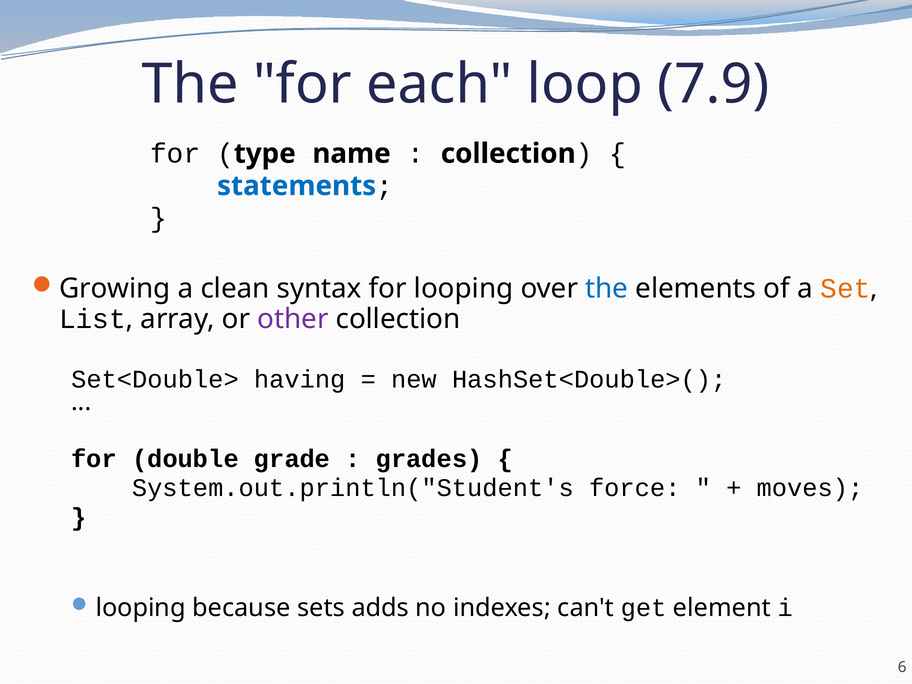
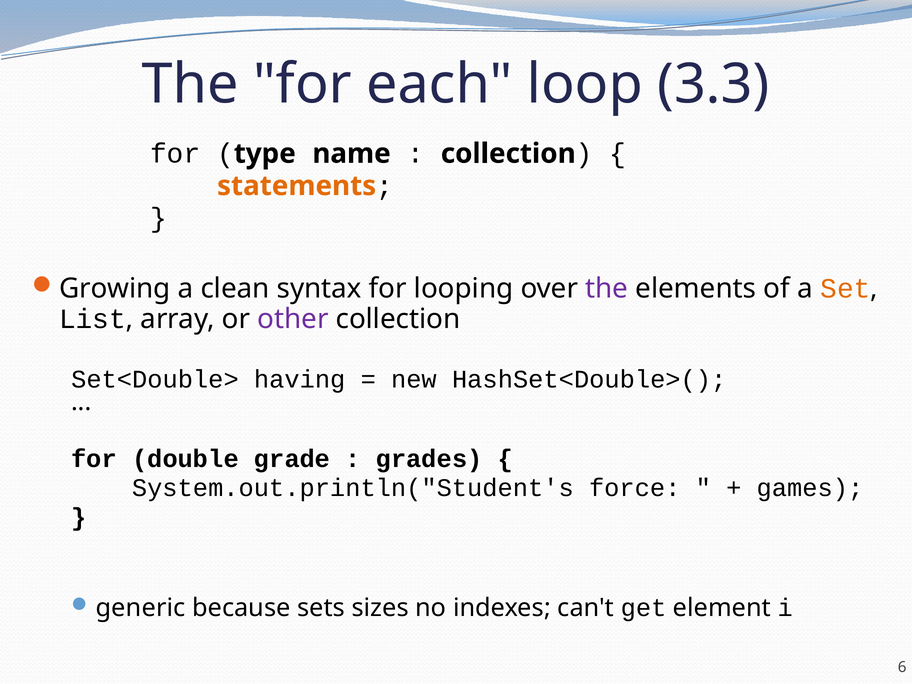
7.9: 7.9 -> 3.3 (713, 84)
statements colour: blue -> orange (297, 186)
the colour: blue -> purple (607, 289)
moves: moves -> games (810, 488)
looping: looping -> generic (141, 608)
adds: adds -> sizes (380, 608)
